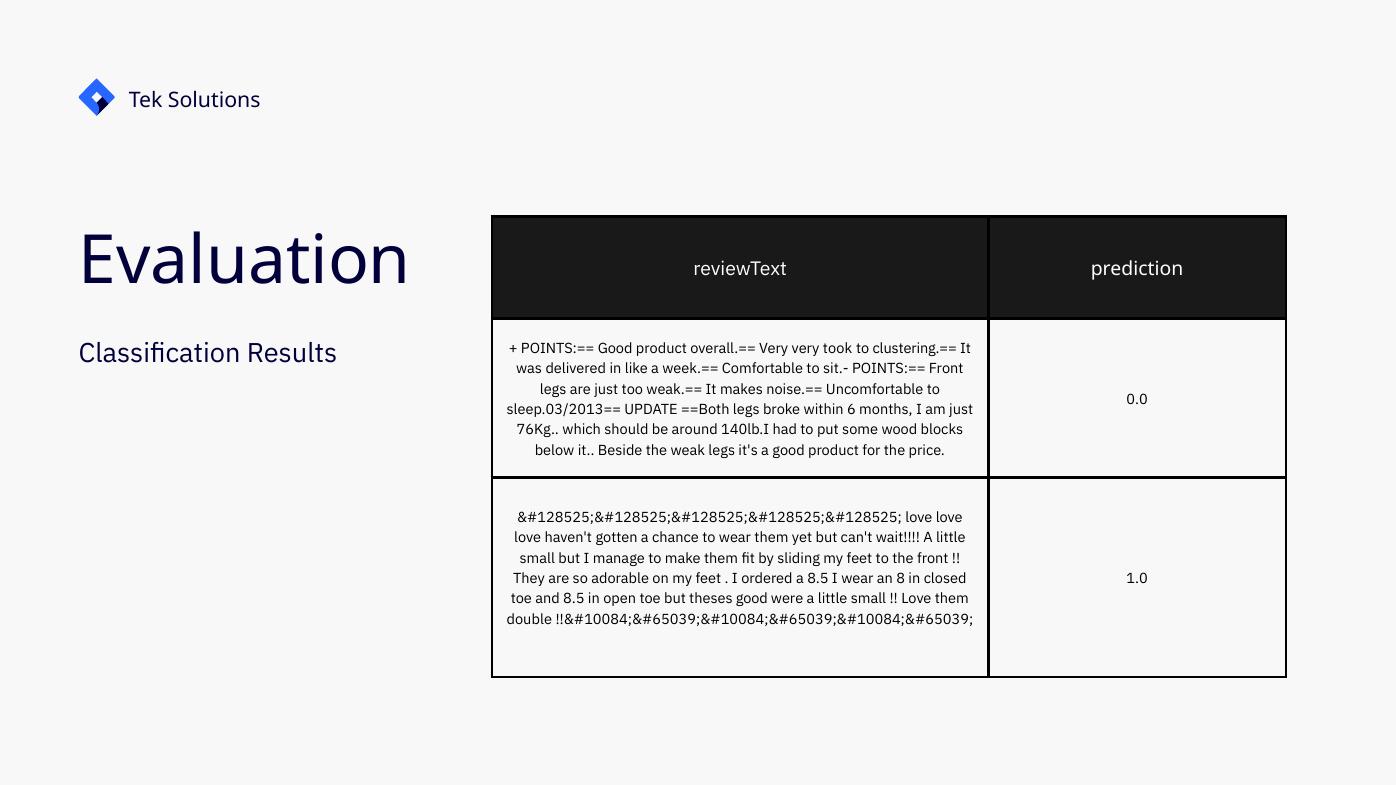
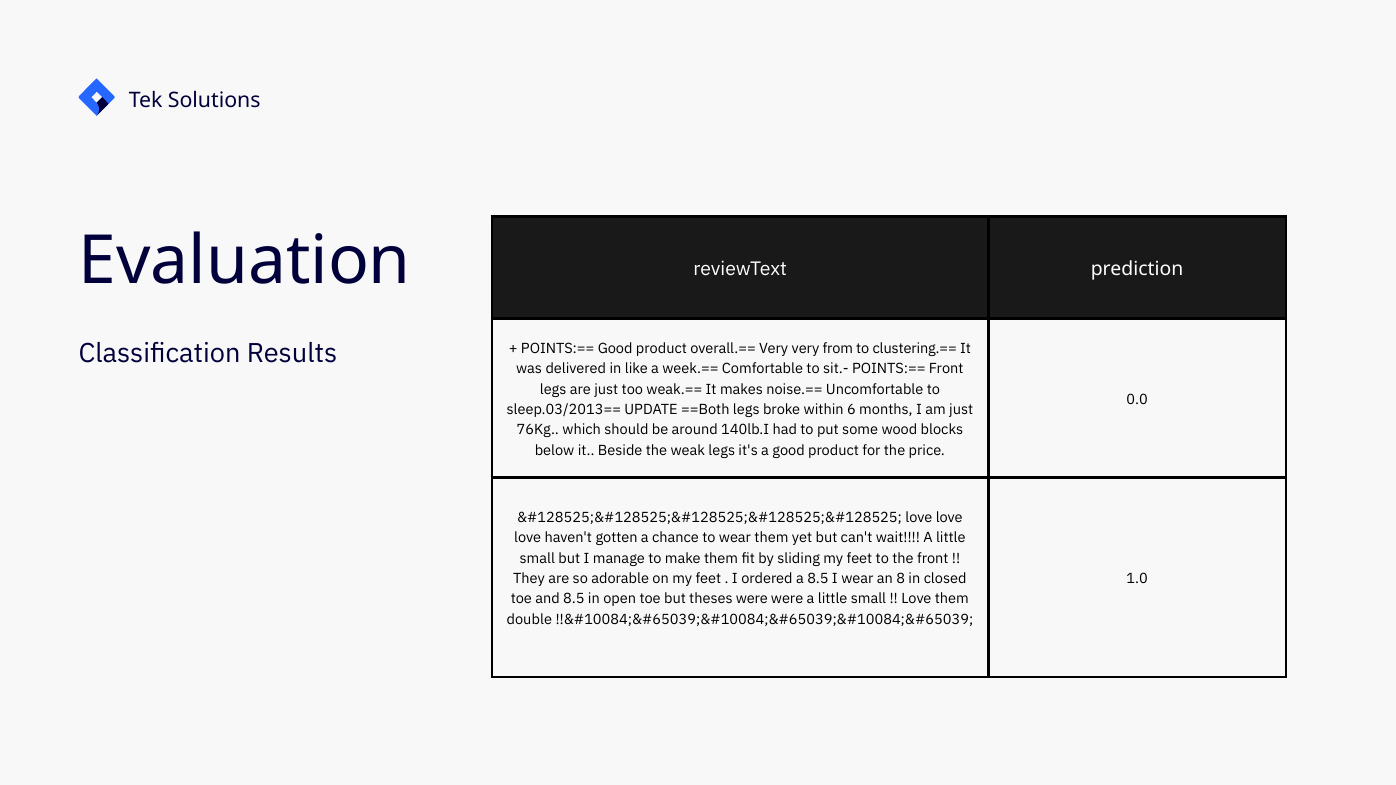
took: took -> from (838, 349)
theses good: good -> were (752, 599)
